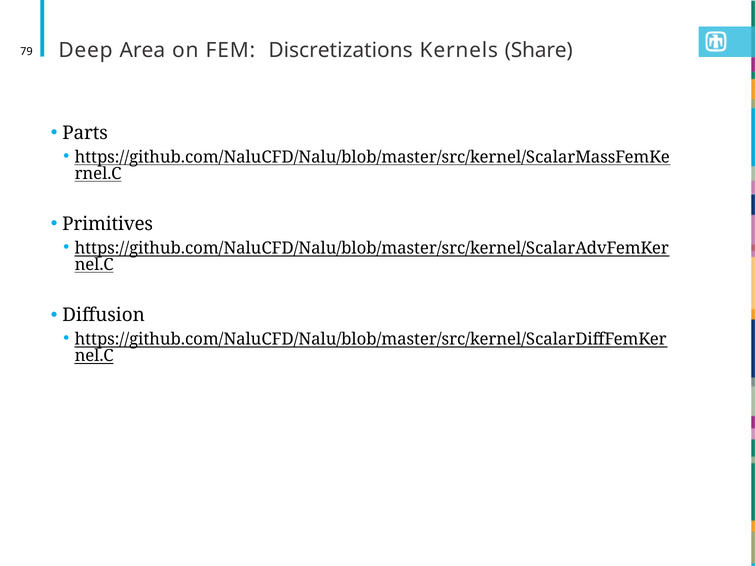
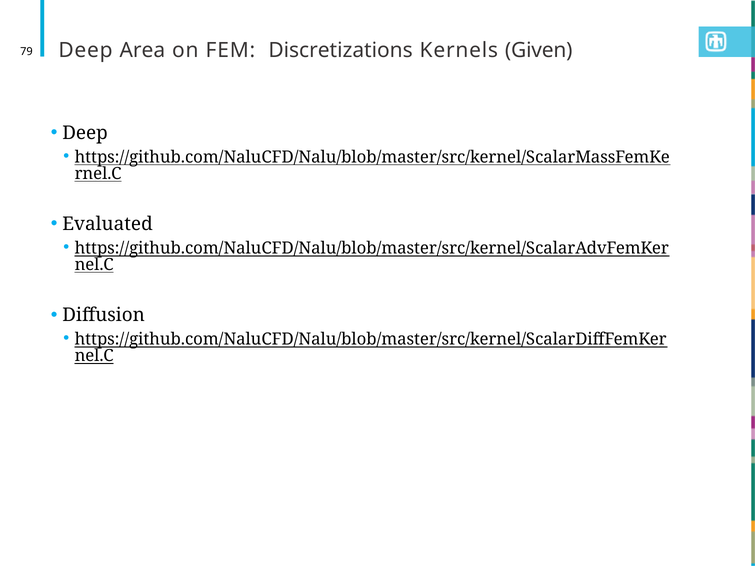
Share: Share -> Given (539, 51)
Parts: Parts -> Deep (85, 133)
Primitives: Primitives -> Evaluated (107, 224)
